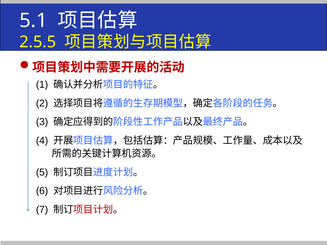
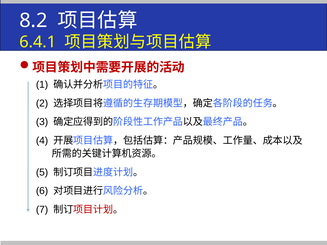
5.1: 5.1 -> 8.2 (33, 21)
2.5.5: 2.5.5 -> 6.4.1 (38, 42)
